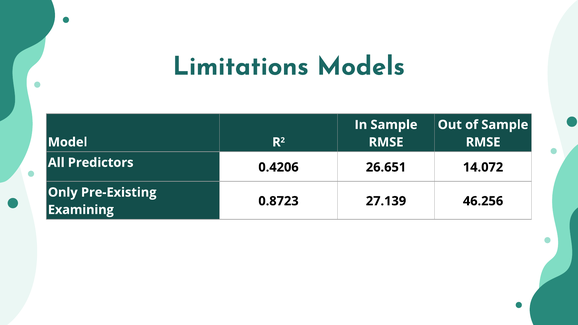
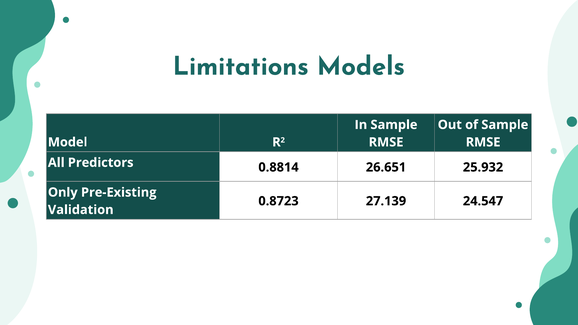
0.4206: 0.4206 -> 0.8814 (279, 167)
14.072: 14.072 -> 25.932 (483, 167)
46.256: 46.256 -> 24.547 (483, 201)
Examining: Examining -> Validation (81, 210)
